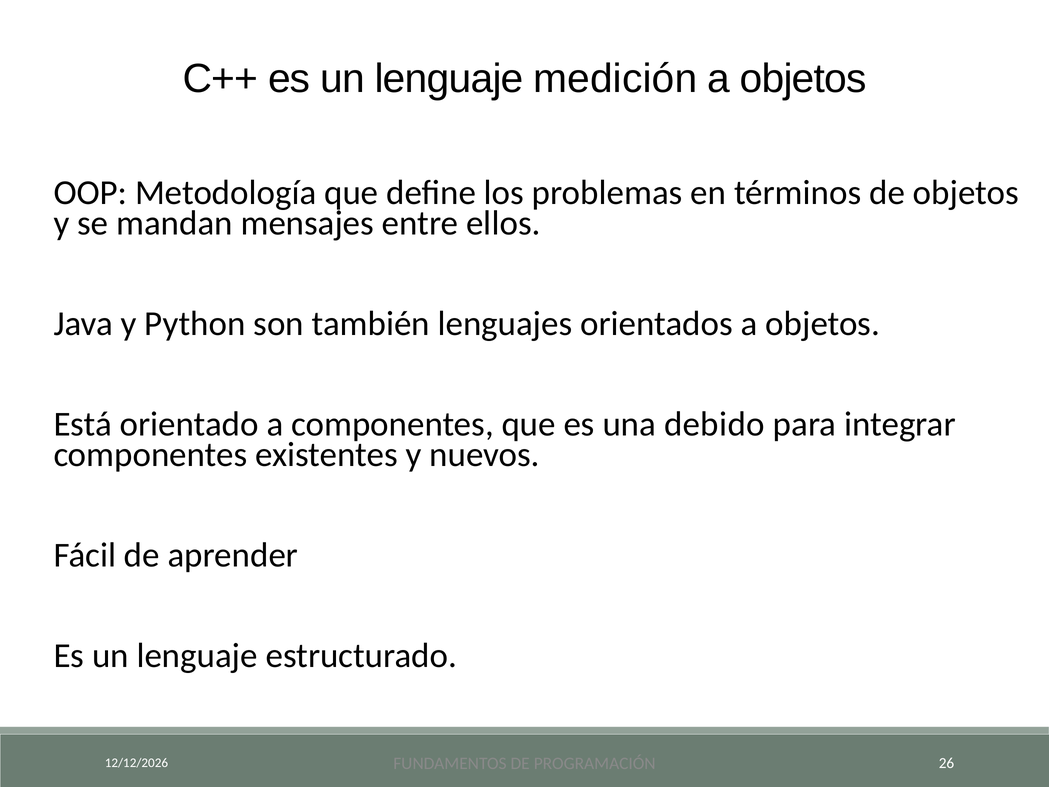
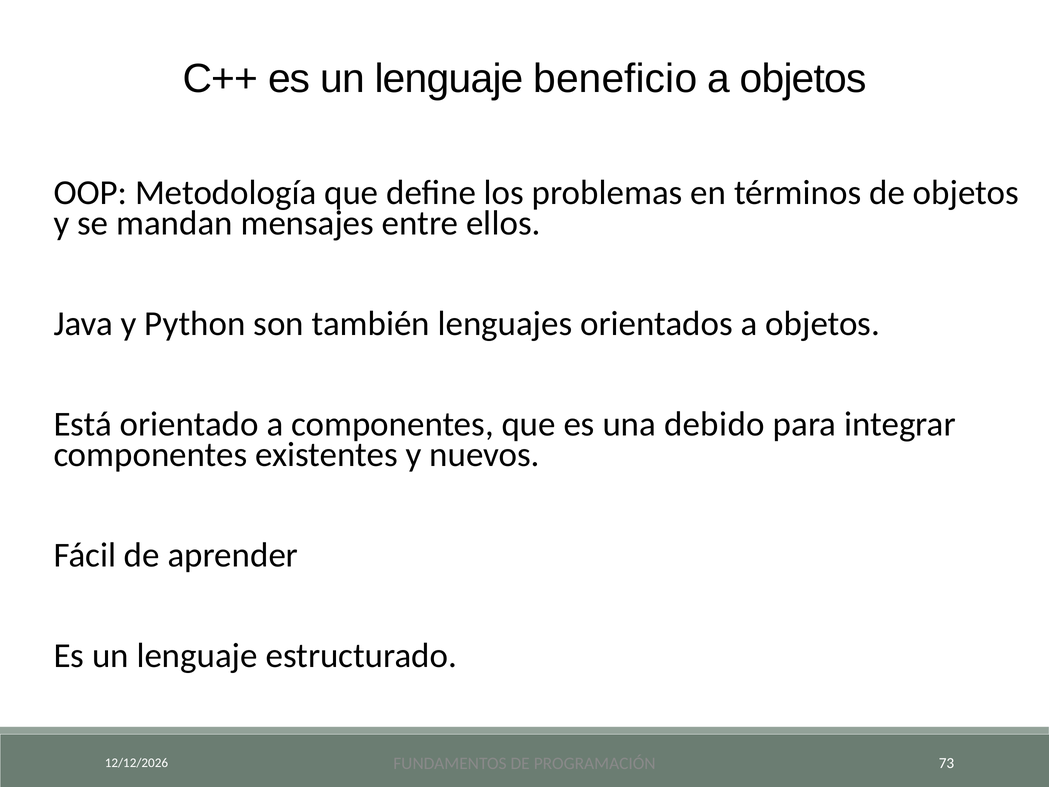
medición: medición -> beneficio (615, 79)
26: 26 -> 73 (946, 763)
